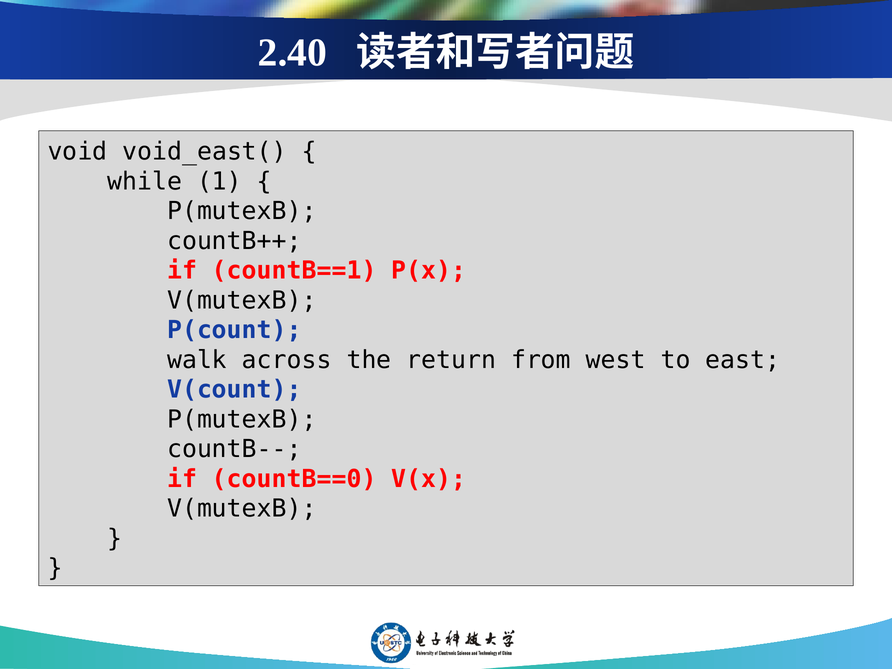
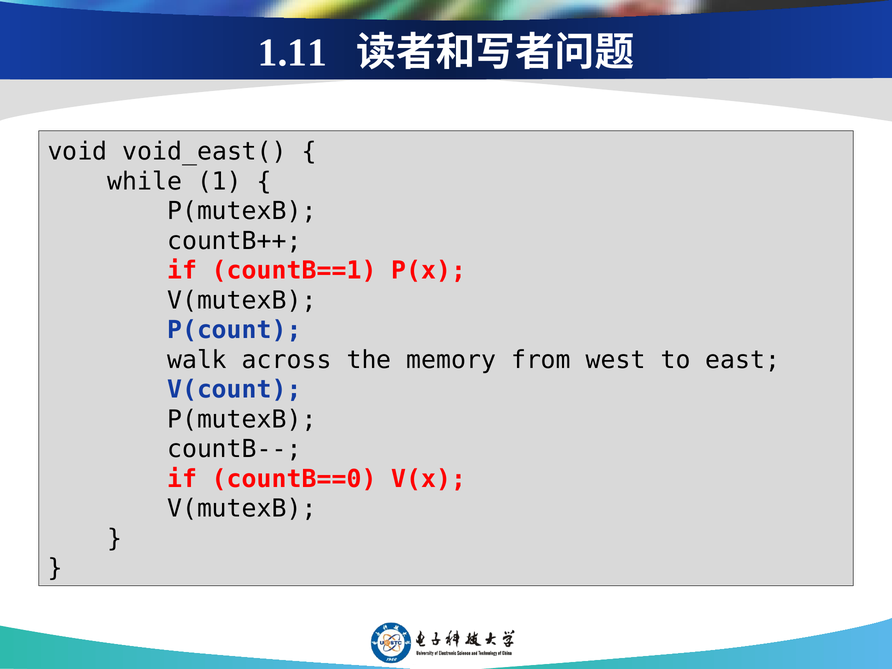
2.40: 2.40 -> 1.11 (292, 53)
return: return -> memory (451, 360)
